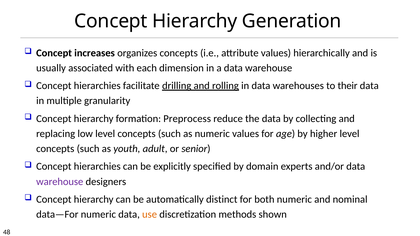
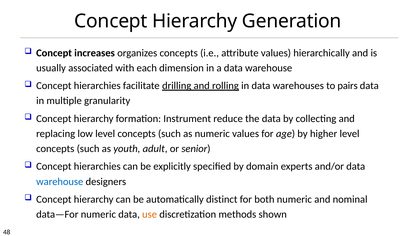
their: their -> pairs (348, 86)
Preprocess: Preprocess -> Instrument (187, 119)
warehouse colour: purple -> blue (60, 182)
